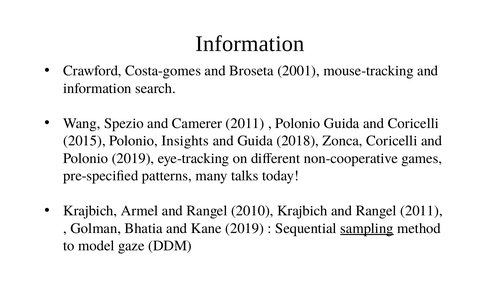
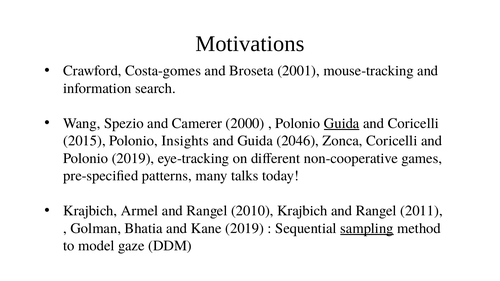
Information: Information -> Motivations (250, 44)
Camerer 2011: 2011 -> 2000 (245, 123)
Guida underline: none -> present (342, 123)
2018: 2018 -> 2046 (298, 141)
